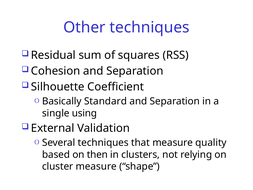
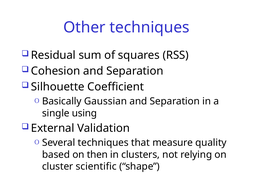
Standard: Standard -> Gaussian (106, 101)
cluster measure: measure -> scientific (96, 166)
